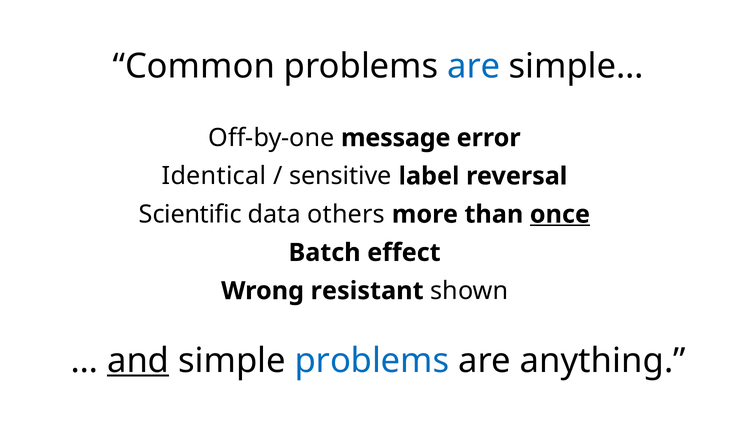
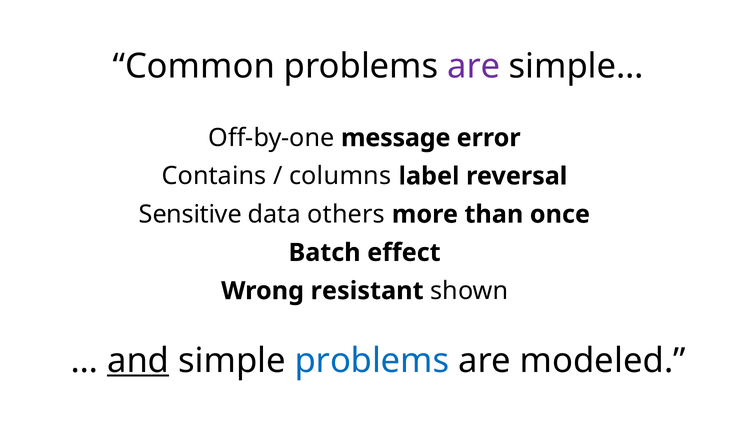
are colour: blue -> purple (474, 66)
Identical: Identical -> Contains (214, 176)
sensitive: sensitive -> columns (340, 176)
Scientific: Scientific -> Sensitive (190, 214)
once underline: present -> none (560, 214)
anything: anything -> modeled (603, 361)
